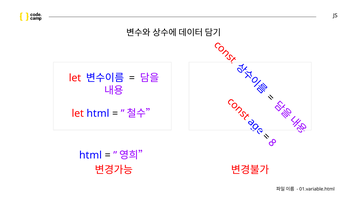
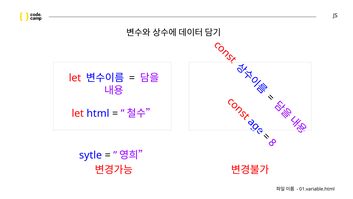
html: html -> sytle (91, 155)
